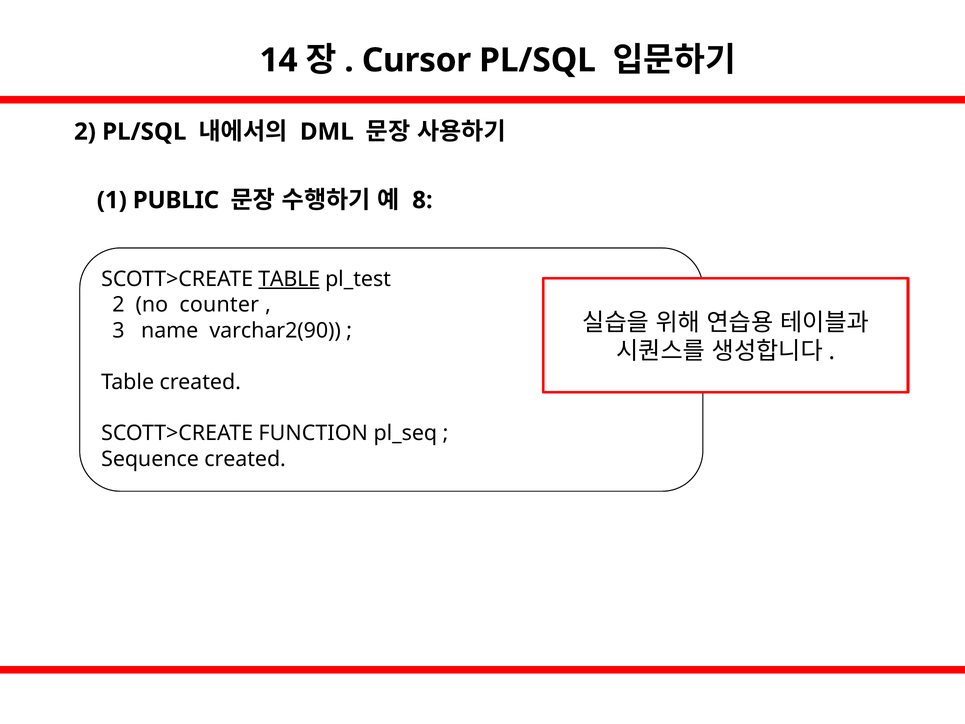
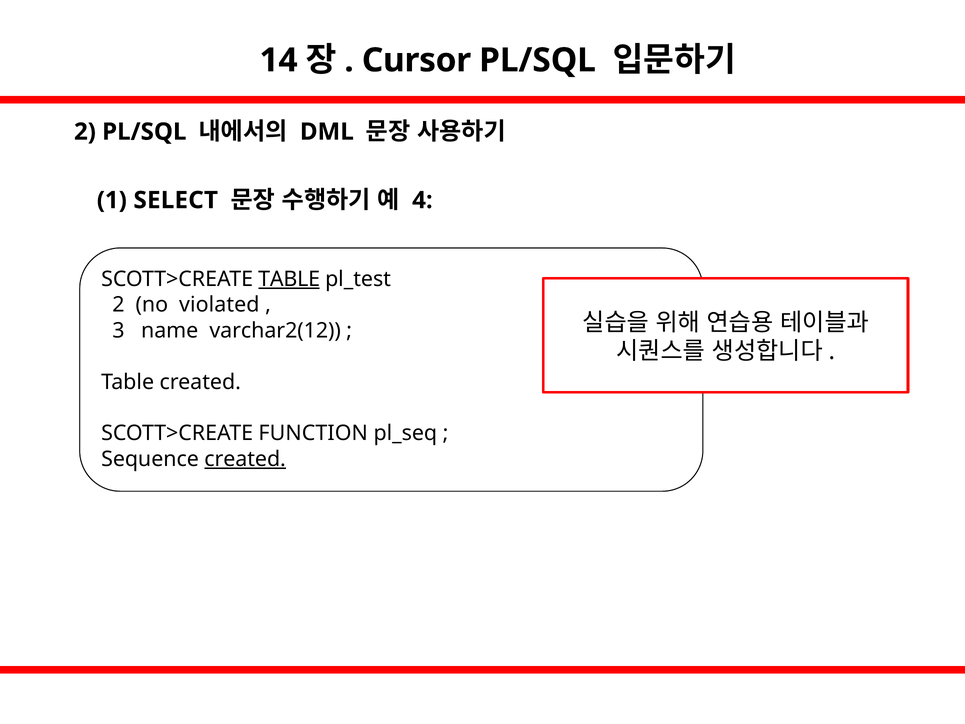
PUBLIC: PUBLIC -> SELECT (176, 200)
8: 8 -> 4 (422, 200)
counter: counter -> violated (219, 305)
varchar2(90: varchar2(90 -> varchar2(12 (275, 330)
created underline: none -> present (245, 459)
